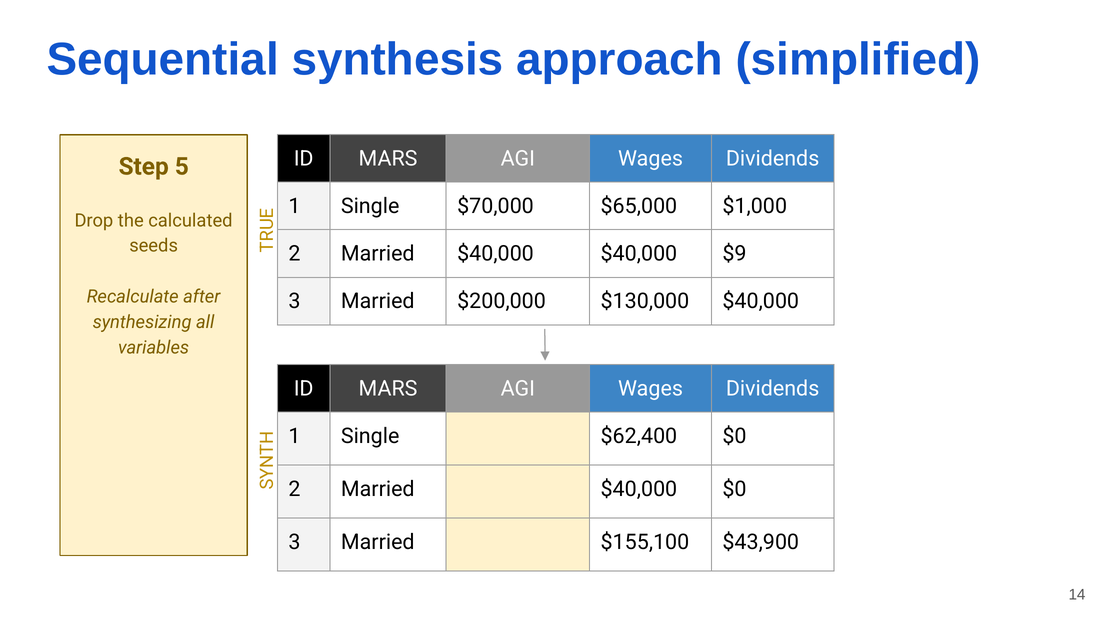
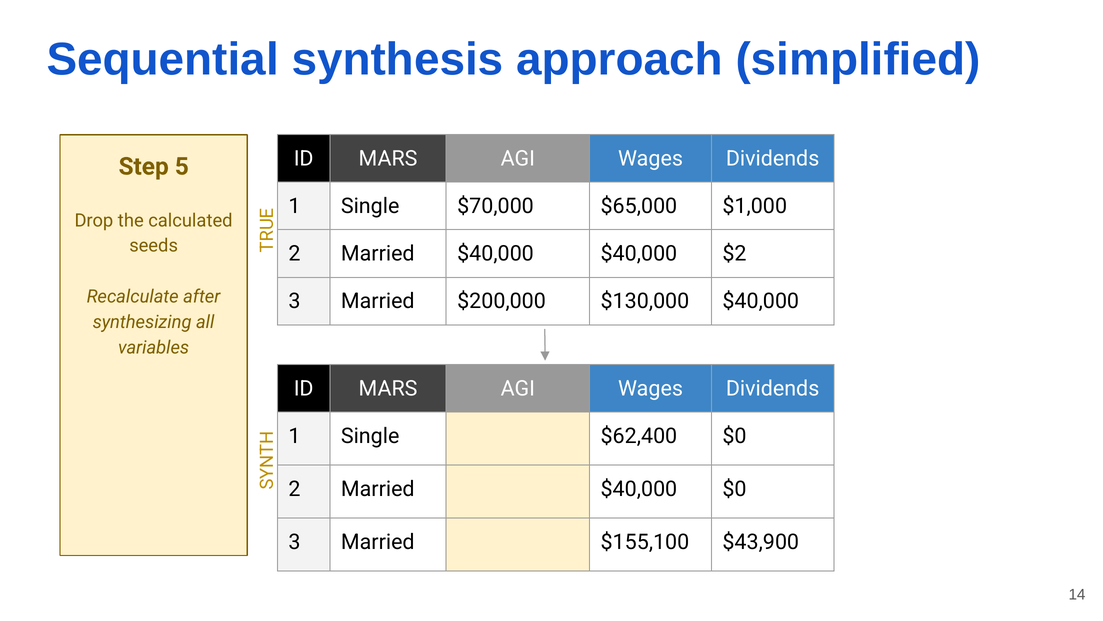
$9: $9 -> $2 (734, 253)
